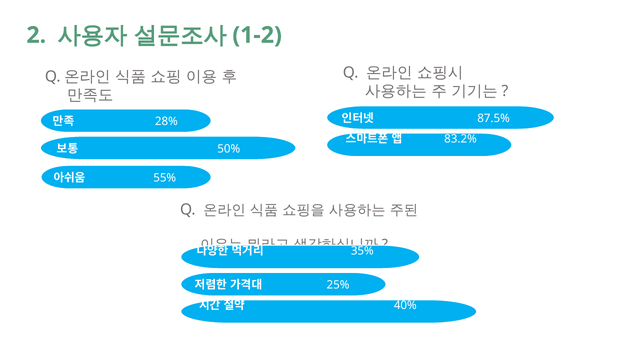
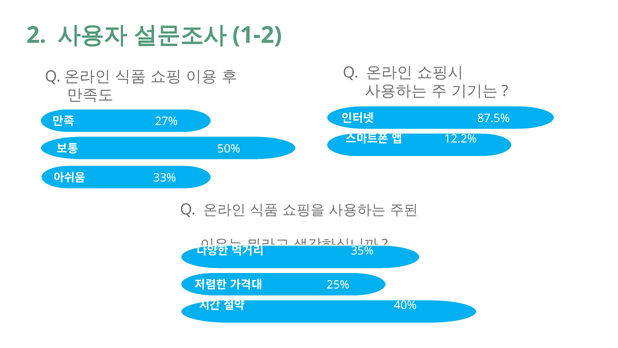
28%: 28% -> 27% (166, 121)
83.2%: 83.2% -> 12.2% (460, 139)
55%: 55% -> 33% (165, 178)
